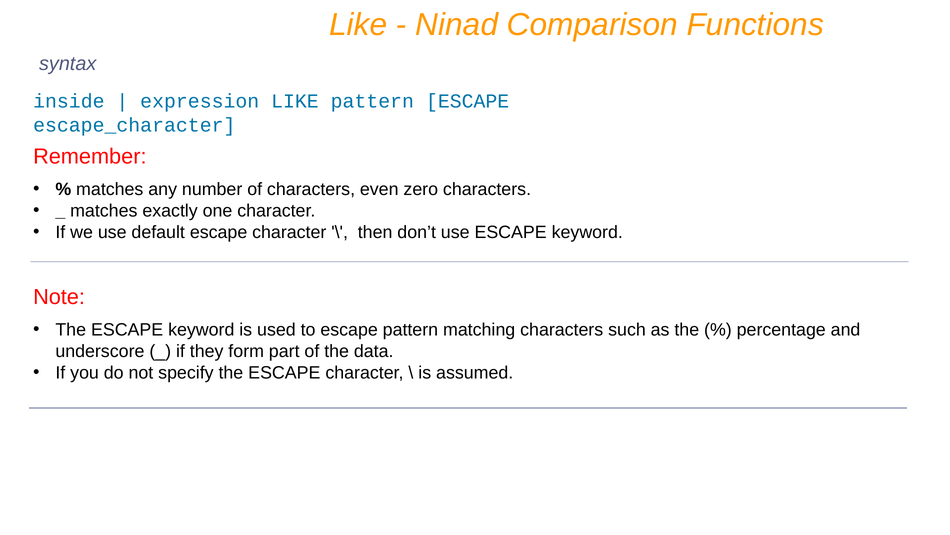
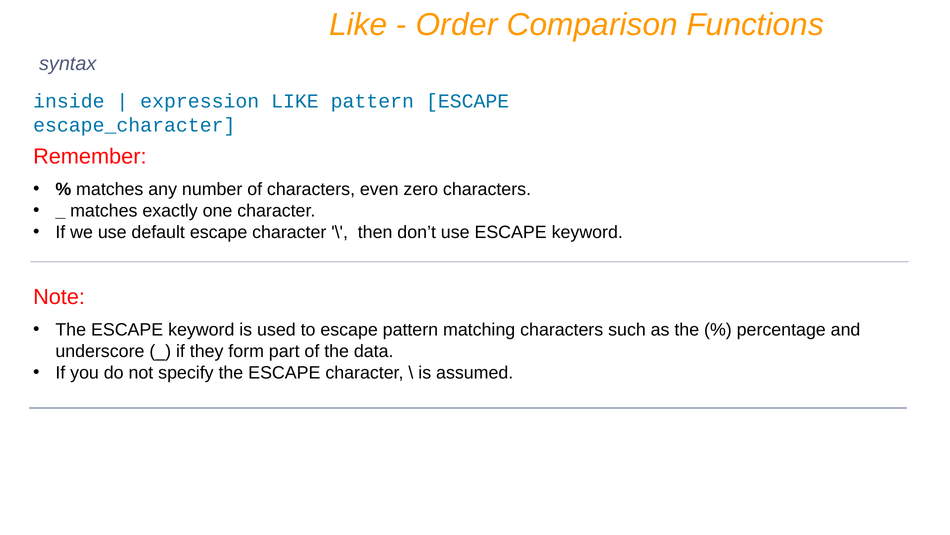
Ninad: Ninad -> Order (457, 25)
